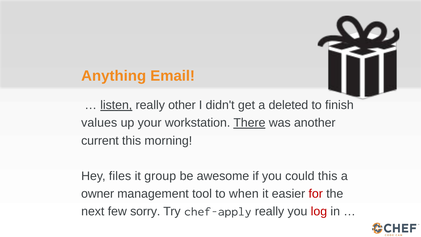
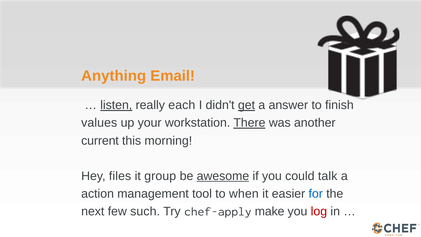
other: other -> each (182, 105)
get underline: none -> present (246, 105)
deleted: deleted -> answer (288, 105)
awesome underline: none -> present (223, 176)
could this: this -> talk (328, 176)
owner: owner -> action (98, 194)
for colour: red -> blue (316, 194)
sorry: sorry -> such (145, 211)
chef-apply really: really -> make (270, 211)
